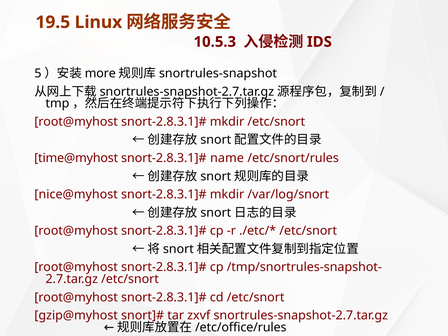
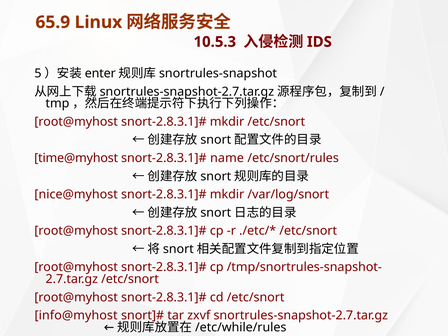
19.5: 19.5 -> 65.9 (53, 22)
more: more -> enter (100, 73)
gzip@myhost: gzip@myhost -> info@myhost (76, 316)
/etc/office/rules: /etc/office/rules -> /etc/while/rules (241, 327)
